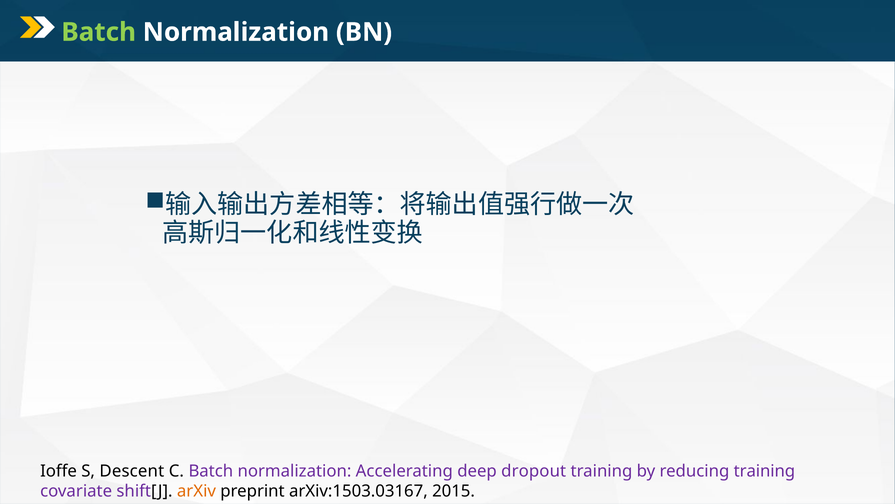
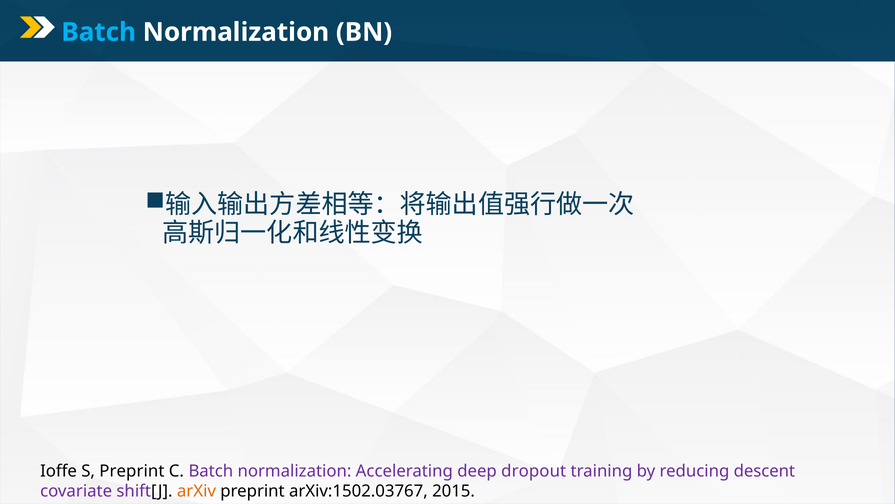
Batch colour: light green -> light blue (99, 32)
S Descent: Descent -> Preprint (132, 471)
reducing training: training -> descent (764, 471)
arXiv:1503.03167: arXiv:1503.03167 -> arXiv:1502.03767 (358, 491)
